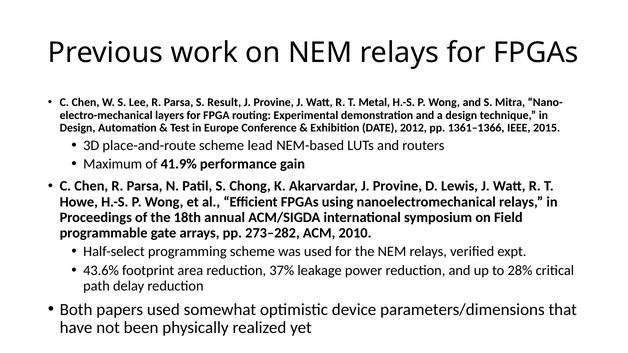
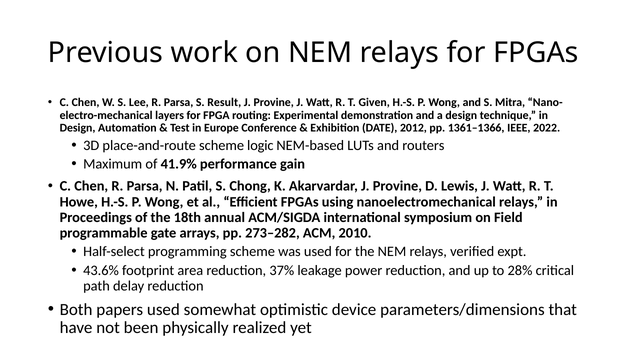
Metal: Metal -> Given (374, 103)
2015: 2015 -> 2022 (547, 128)
lead: lead -> logic (260, 145)
